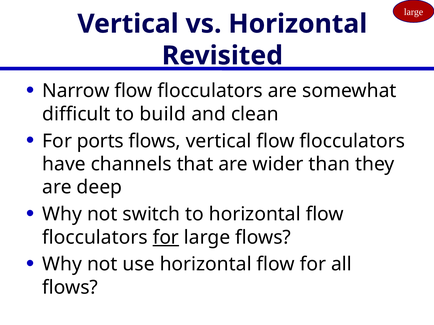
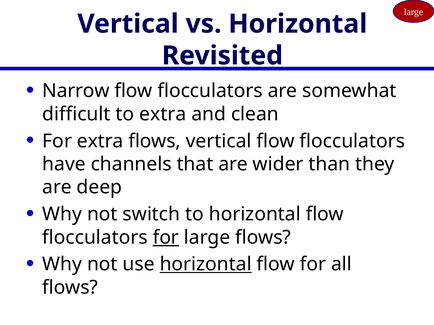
to build: build -> extra (163, 114)
For ports: ports -> extra (100, 141)
horizontal underline: none -> present (206, 265)
